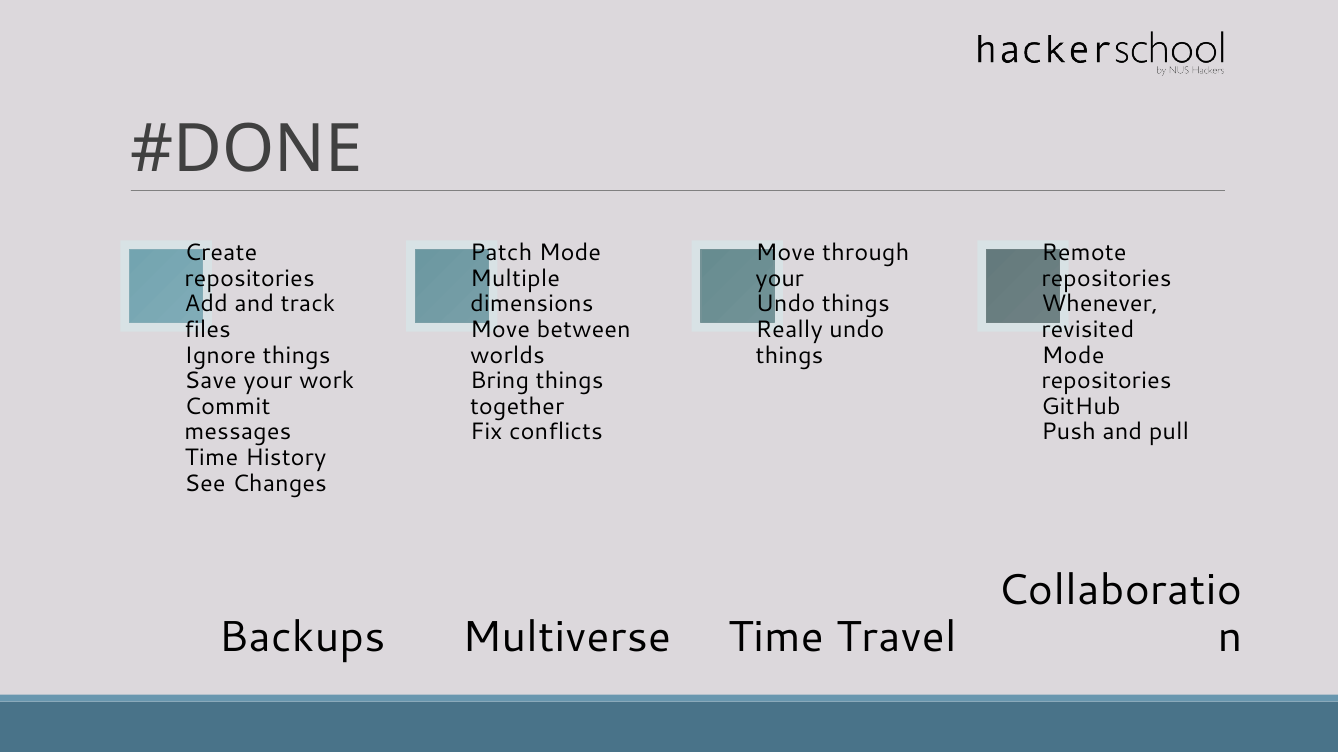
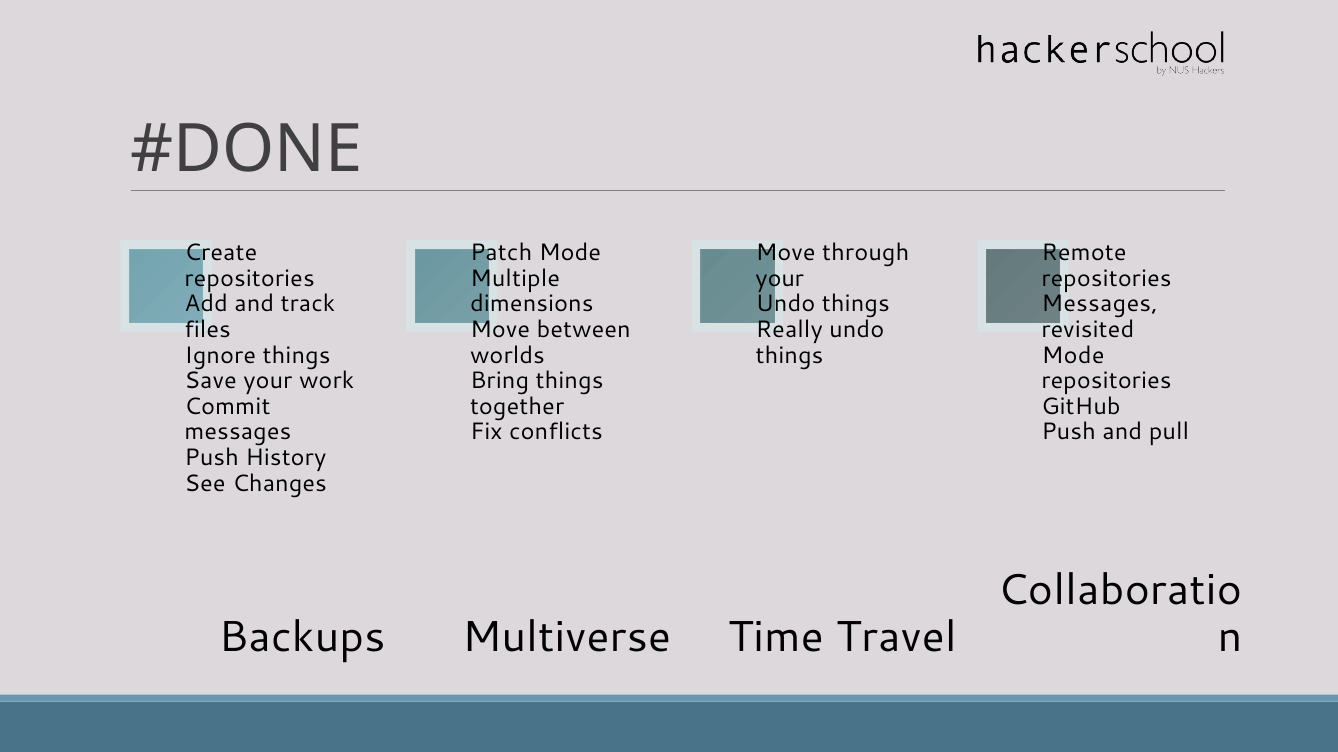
Whenever: Whenever -> Messages (1100, 304)
Time: Time -> Push (212, 458)
